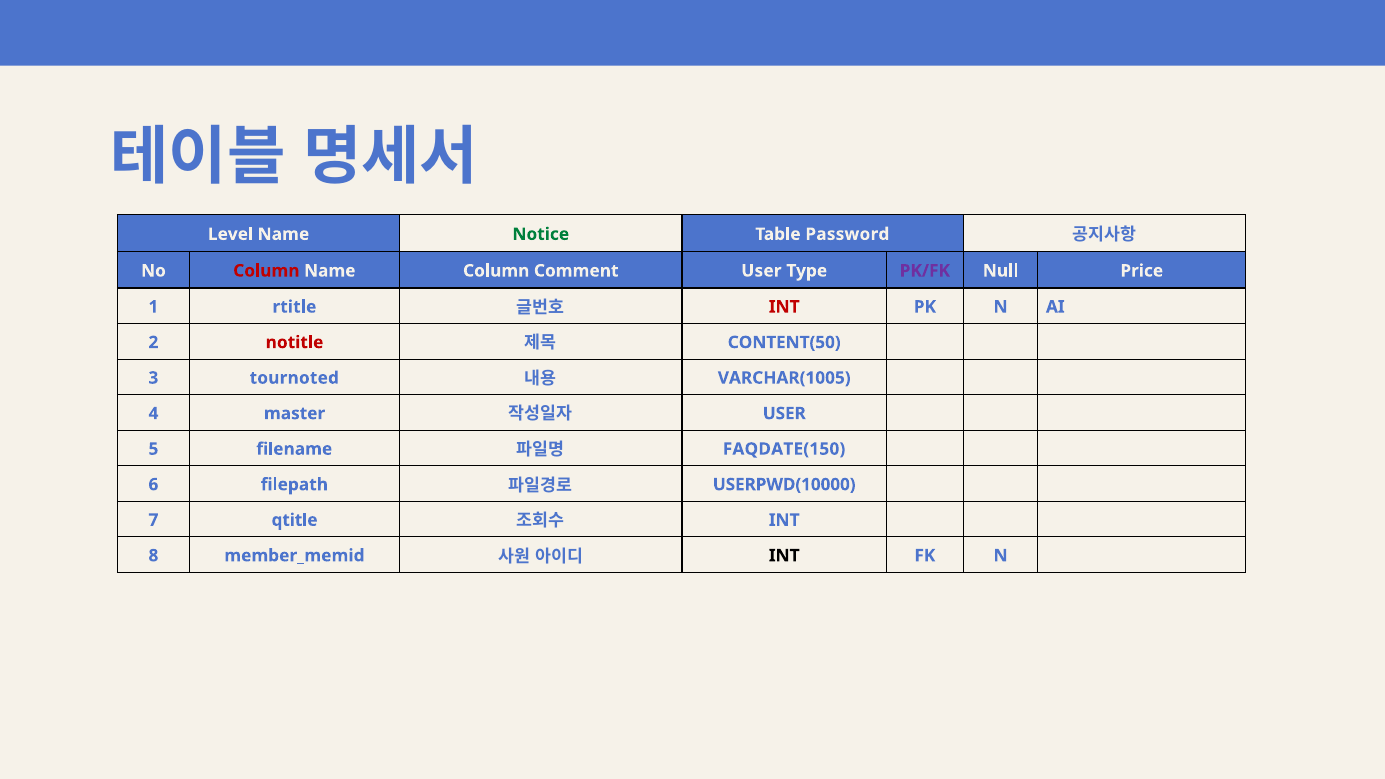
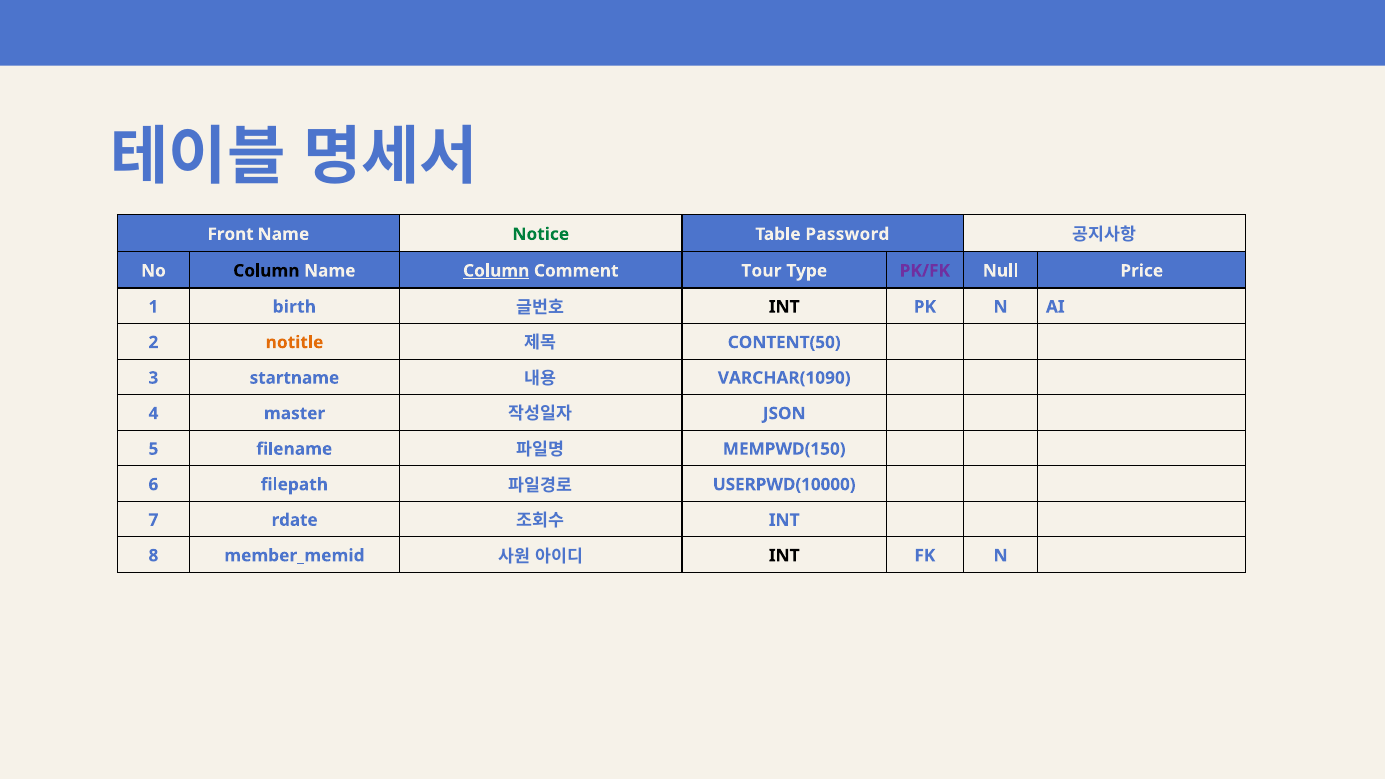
Level: Level -> Front (231, 234)
Column colour: red -> black (266, 271)
Column underline: none -> present (496, 271)
Comment User: User -> Tour (761, 271)
rtitle: rtitle -> birth (294, 307)
INT colour: red -> black (784, 307)
notitle colour: red -> orange (294, 342)
tournoted: tournoted -> startname (294, 378)
VARCHAR(1005: VARCHAR(1005 -> VARCHAR(1090 (784, 378)
USER: USER -> JSON (784, 414)
FAQDATE(150: FAQDATE(150 -> MEMPWD(150 (784, 449)
qtitle: qtitle -> rdate (295, 520)
